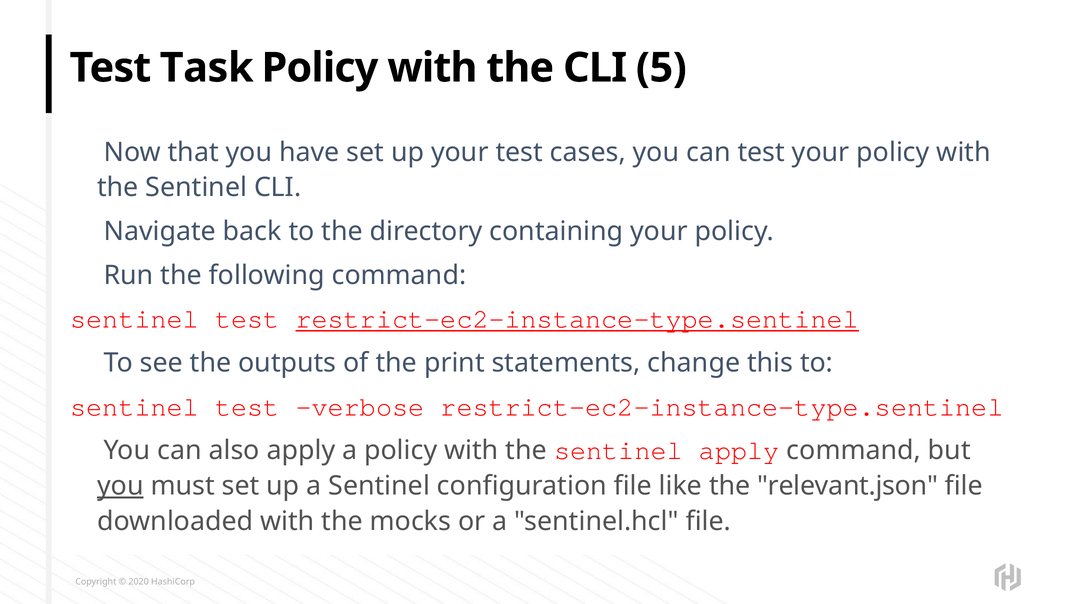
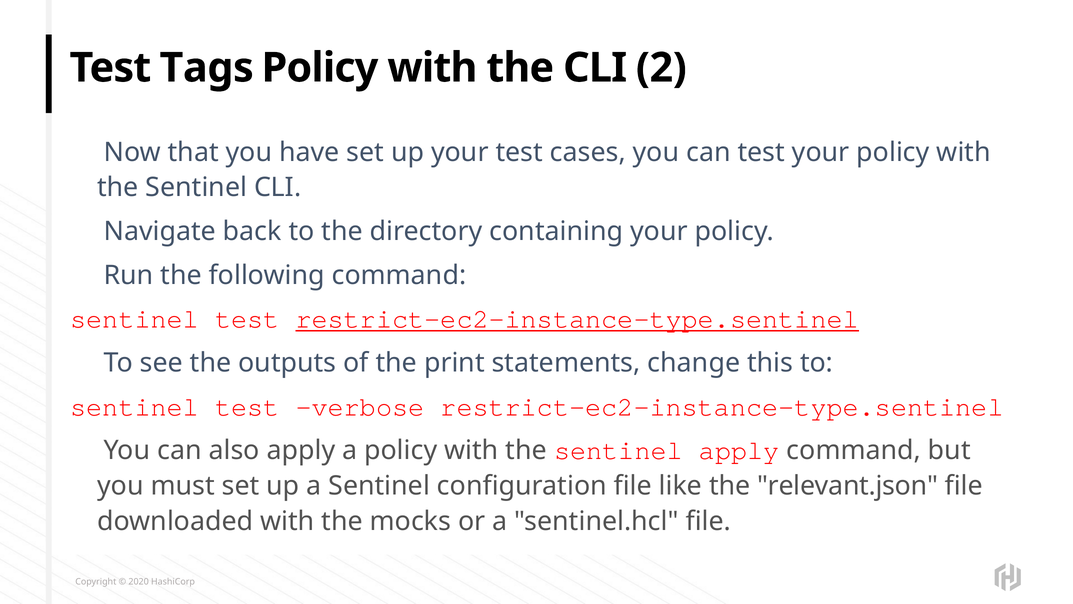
Task: Task -> Tags (207, 68)
5: 5 -> 2 (661, 68)
you underline: present -> none (120, 486)
